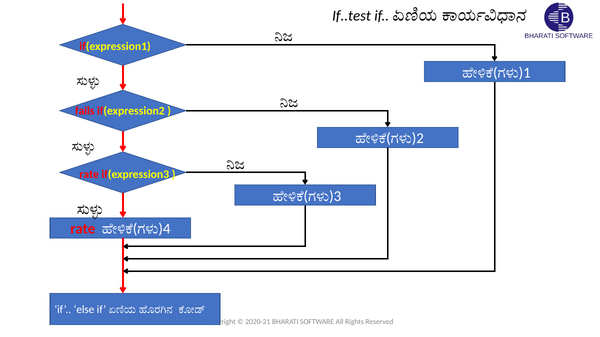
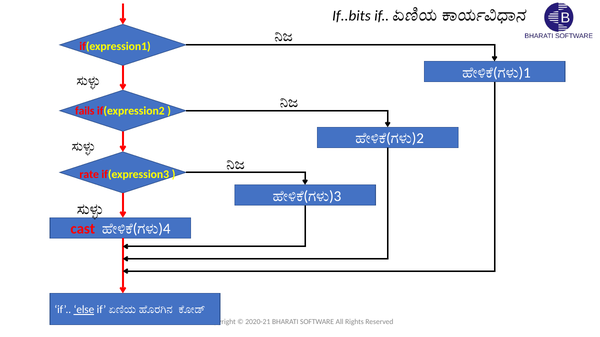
If..test: If..test -> If..bits (352, 16)
rate: rate -> cast (83, 229)
else underline: none -> present (84, 310)
